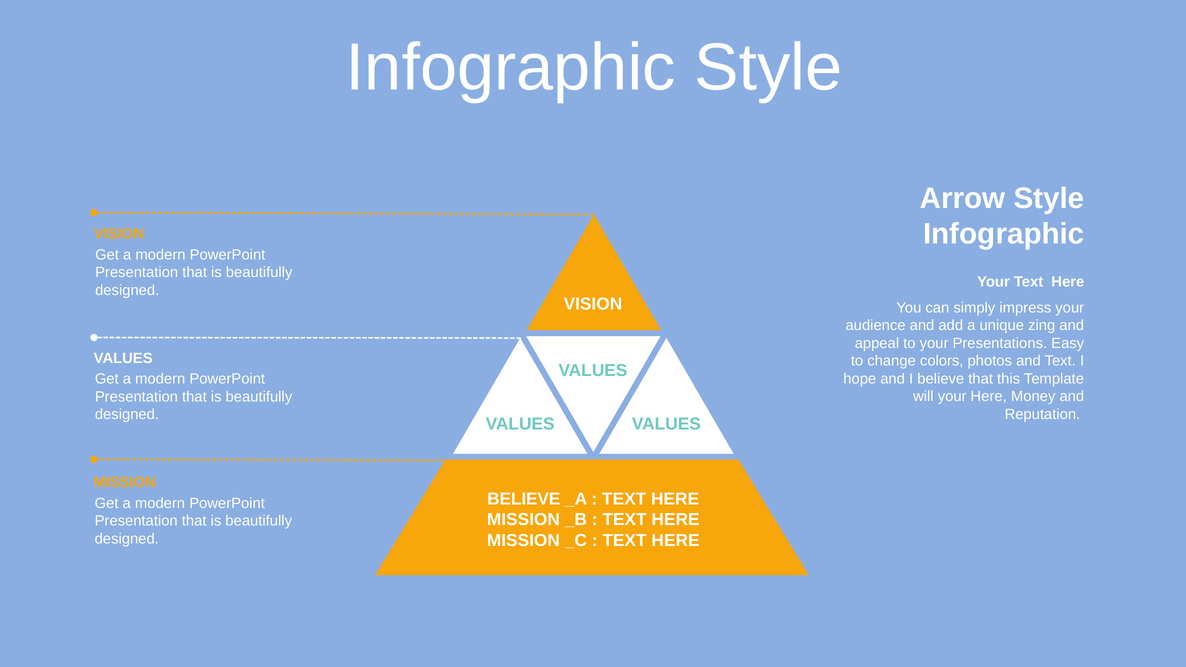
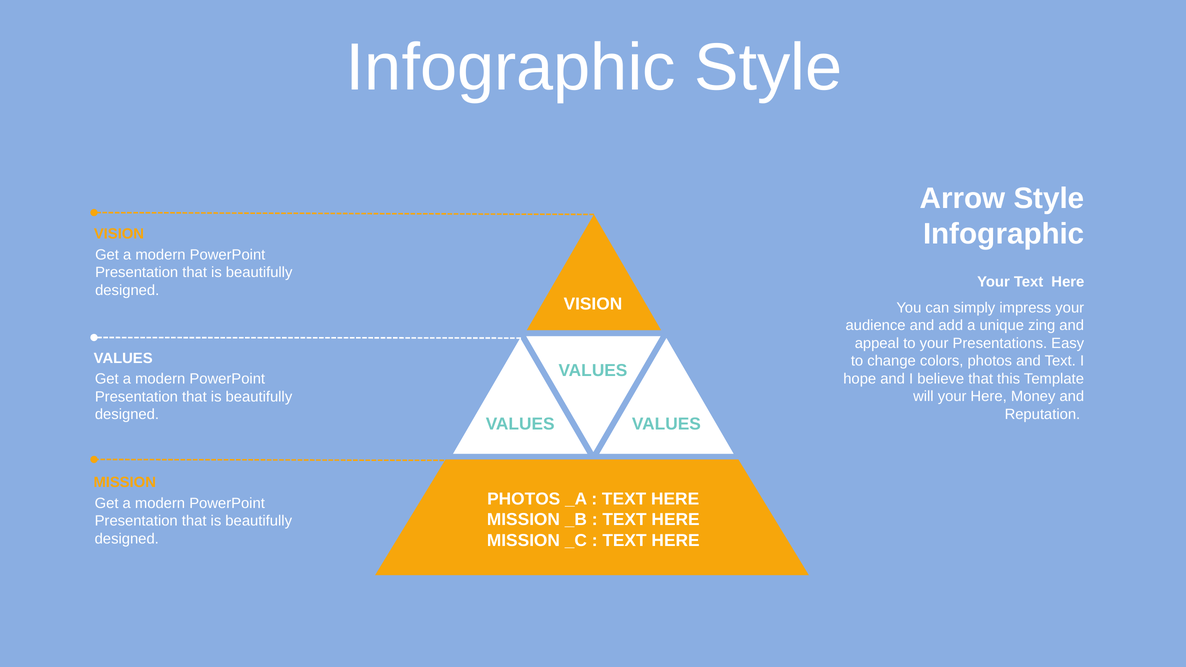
BELIEVE: BELIEVE -> PHOTOS (524, 499)
